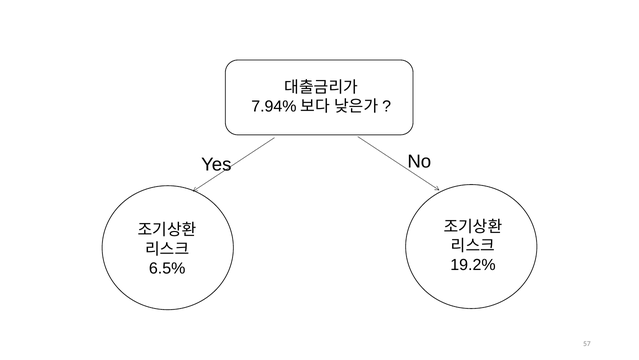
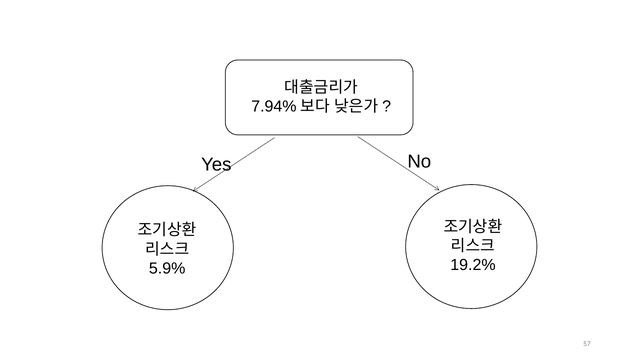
6.5%: 6.5% -> 5.9% (167, 268)
